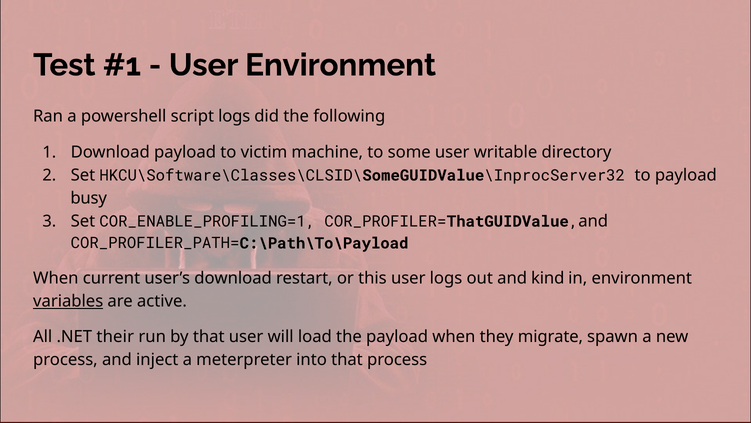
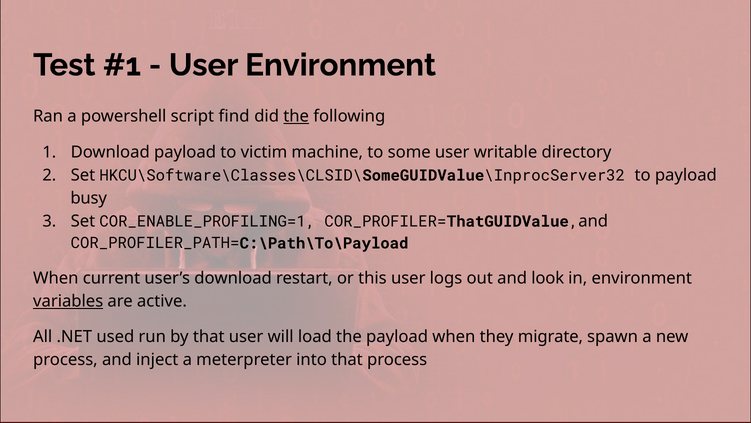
script logs: logs -> find (234, 116)
the underline: none -> present (296, 116)
kind: kind -> look (548, 278)
their: their -> used (115, 336)
